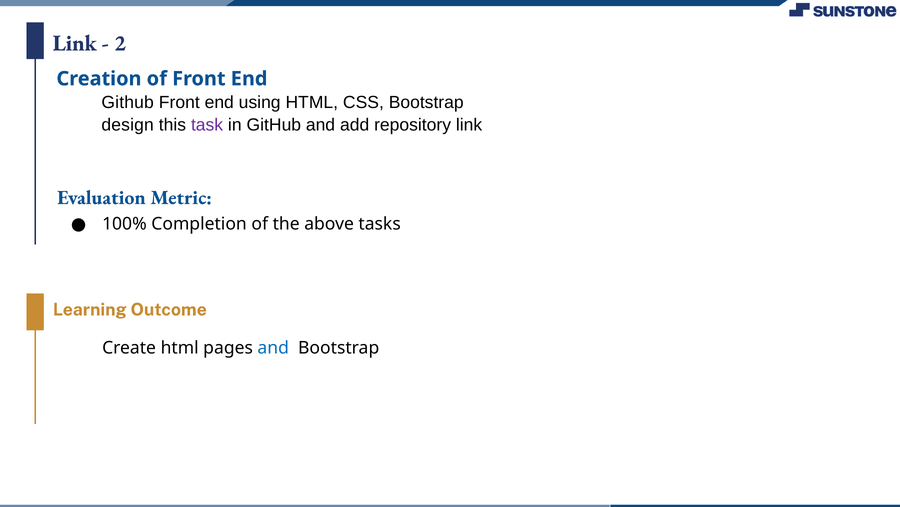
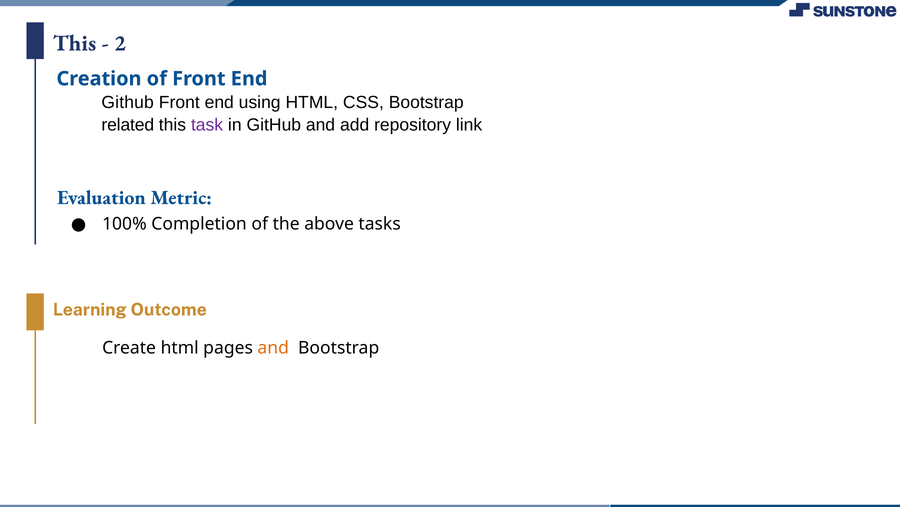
Link: Link -> This (75, 43)
design: design -> related (128, 125)
and colour: blue -> orange (273, 348)
